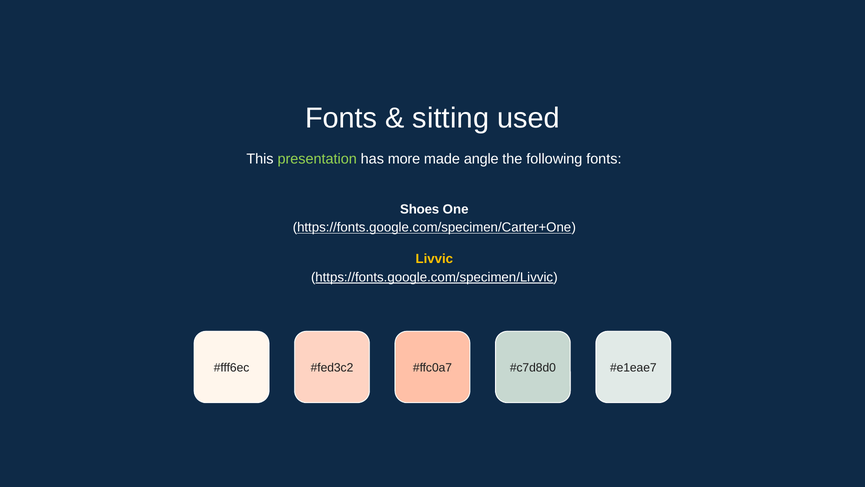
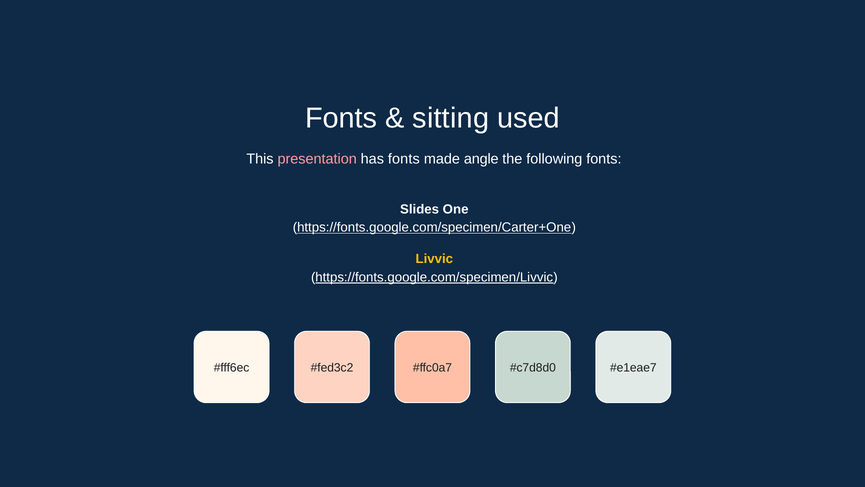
presentation colour: light green -> pink (317, 159)
has more: more -> fonts (404, 159)
Shoes: Shoes -> Slides (420, 209)
